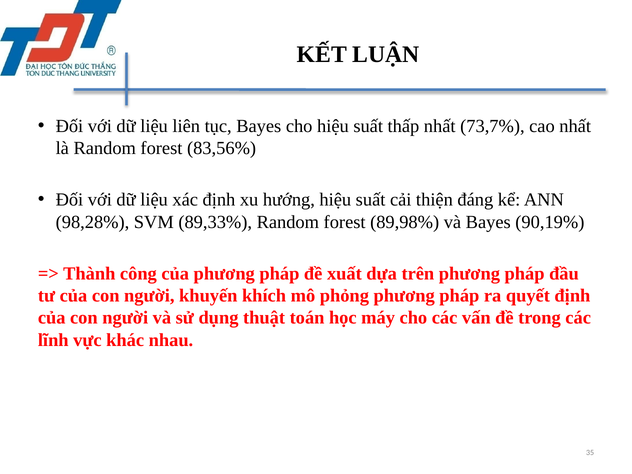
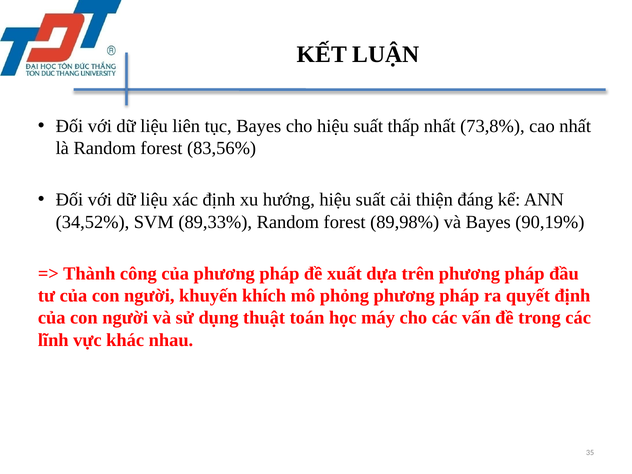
73,7%: 73,7% -> 73,8% (492, 126)
98,28%: 98,28% -> 34,52% (93, 222)
